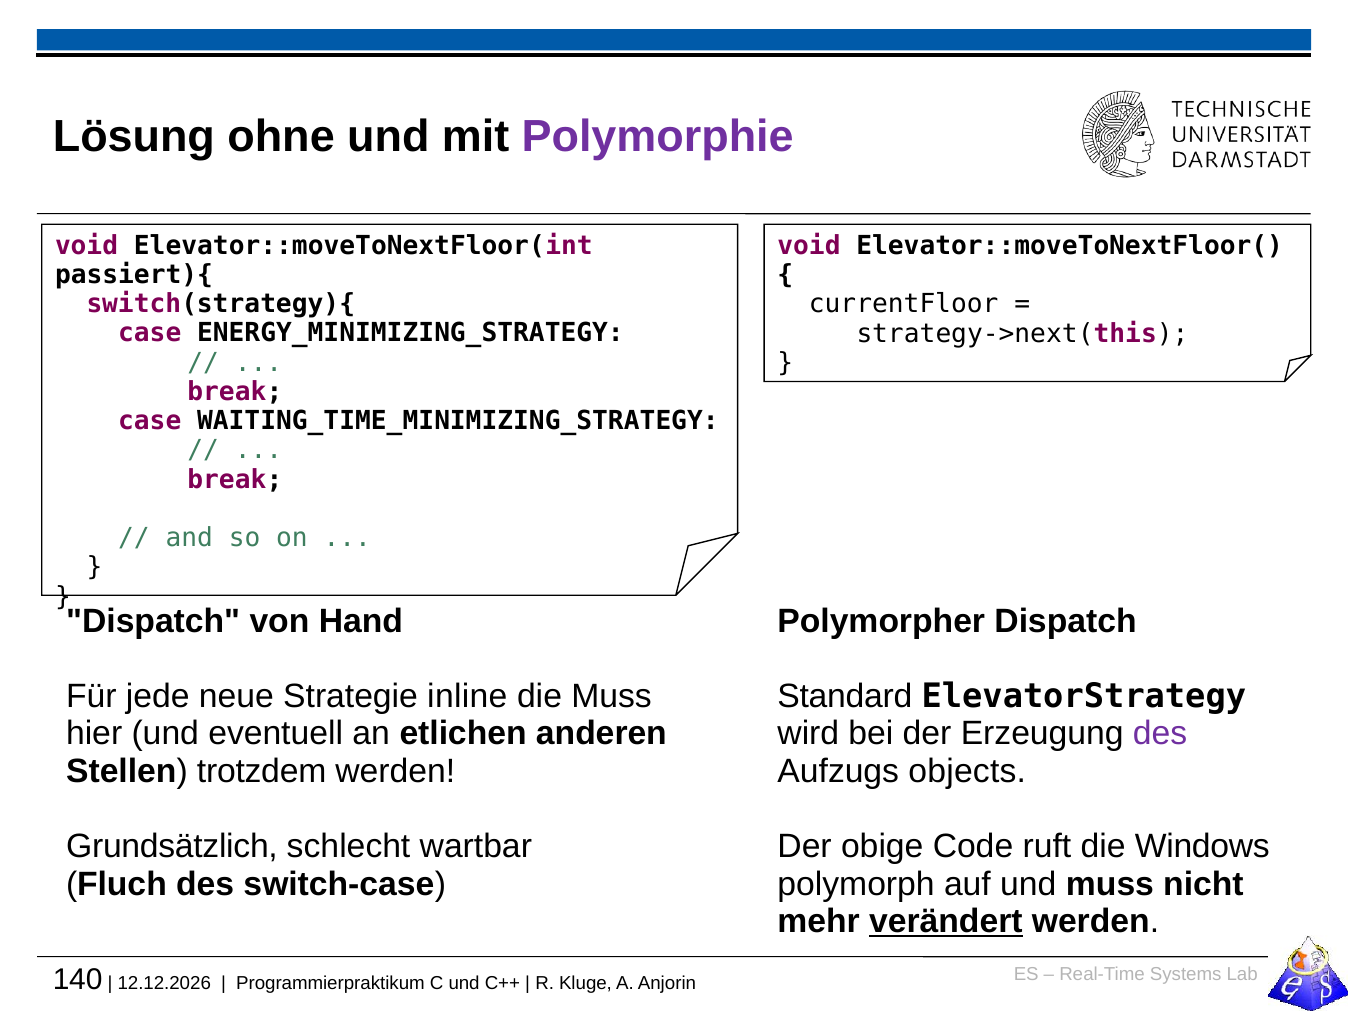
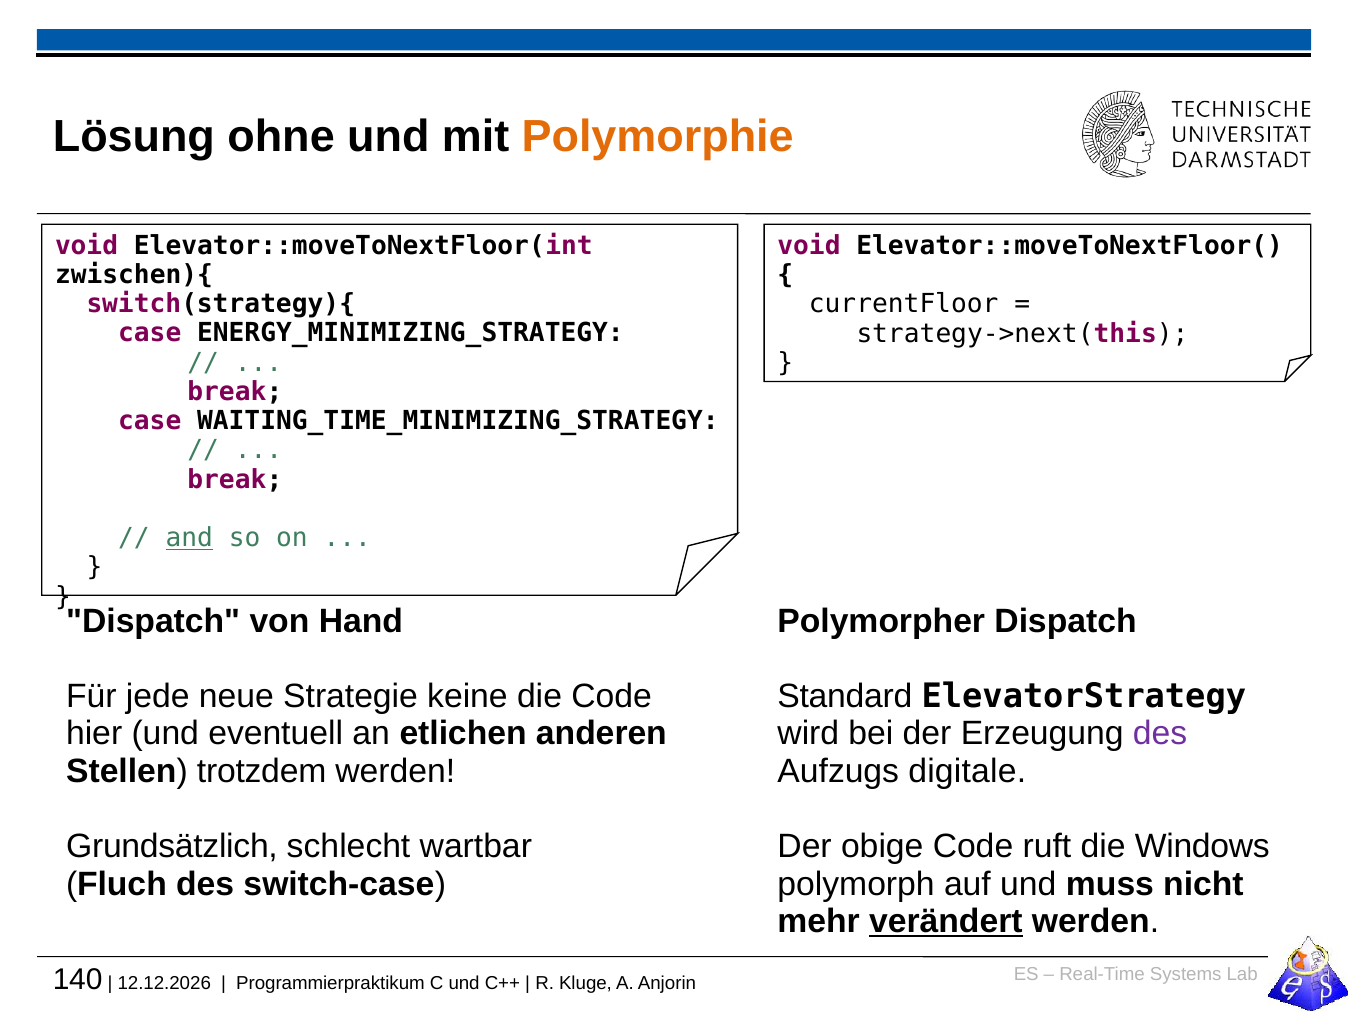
Polymorphie colour: purple -> orange (658, 137)
passiert){: passiert){ -> zwischen){ (134, 275)
and underline: none -> present (189, 538)
inline: inline -> keine (467, 696)
die Muss: Muss -> Code (612, 696)
objects: objects -> digitale (967, 771)
